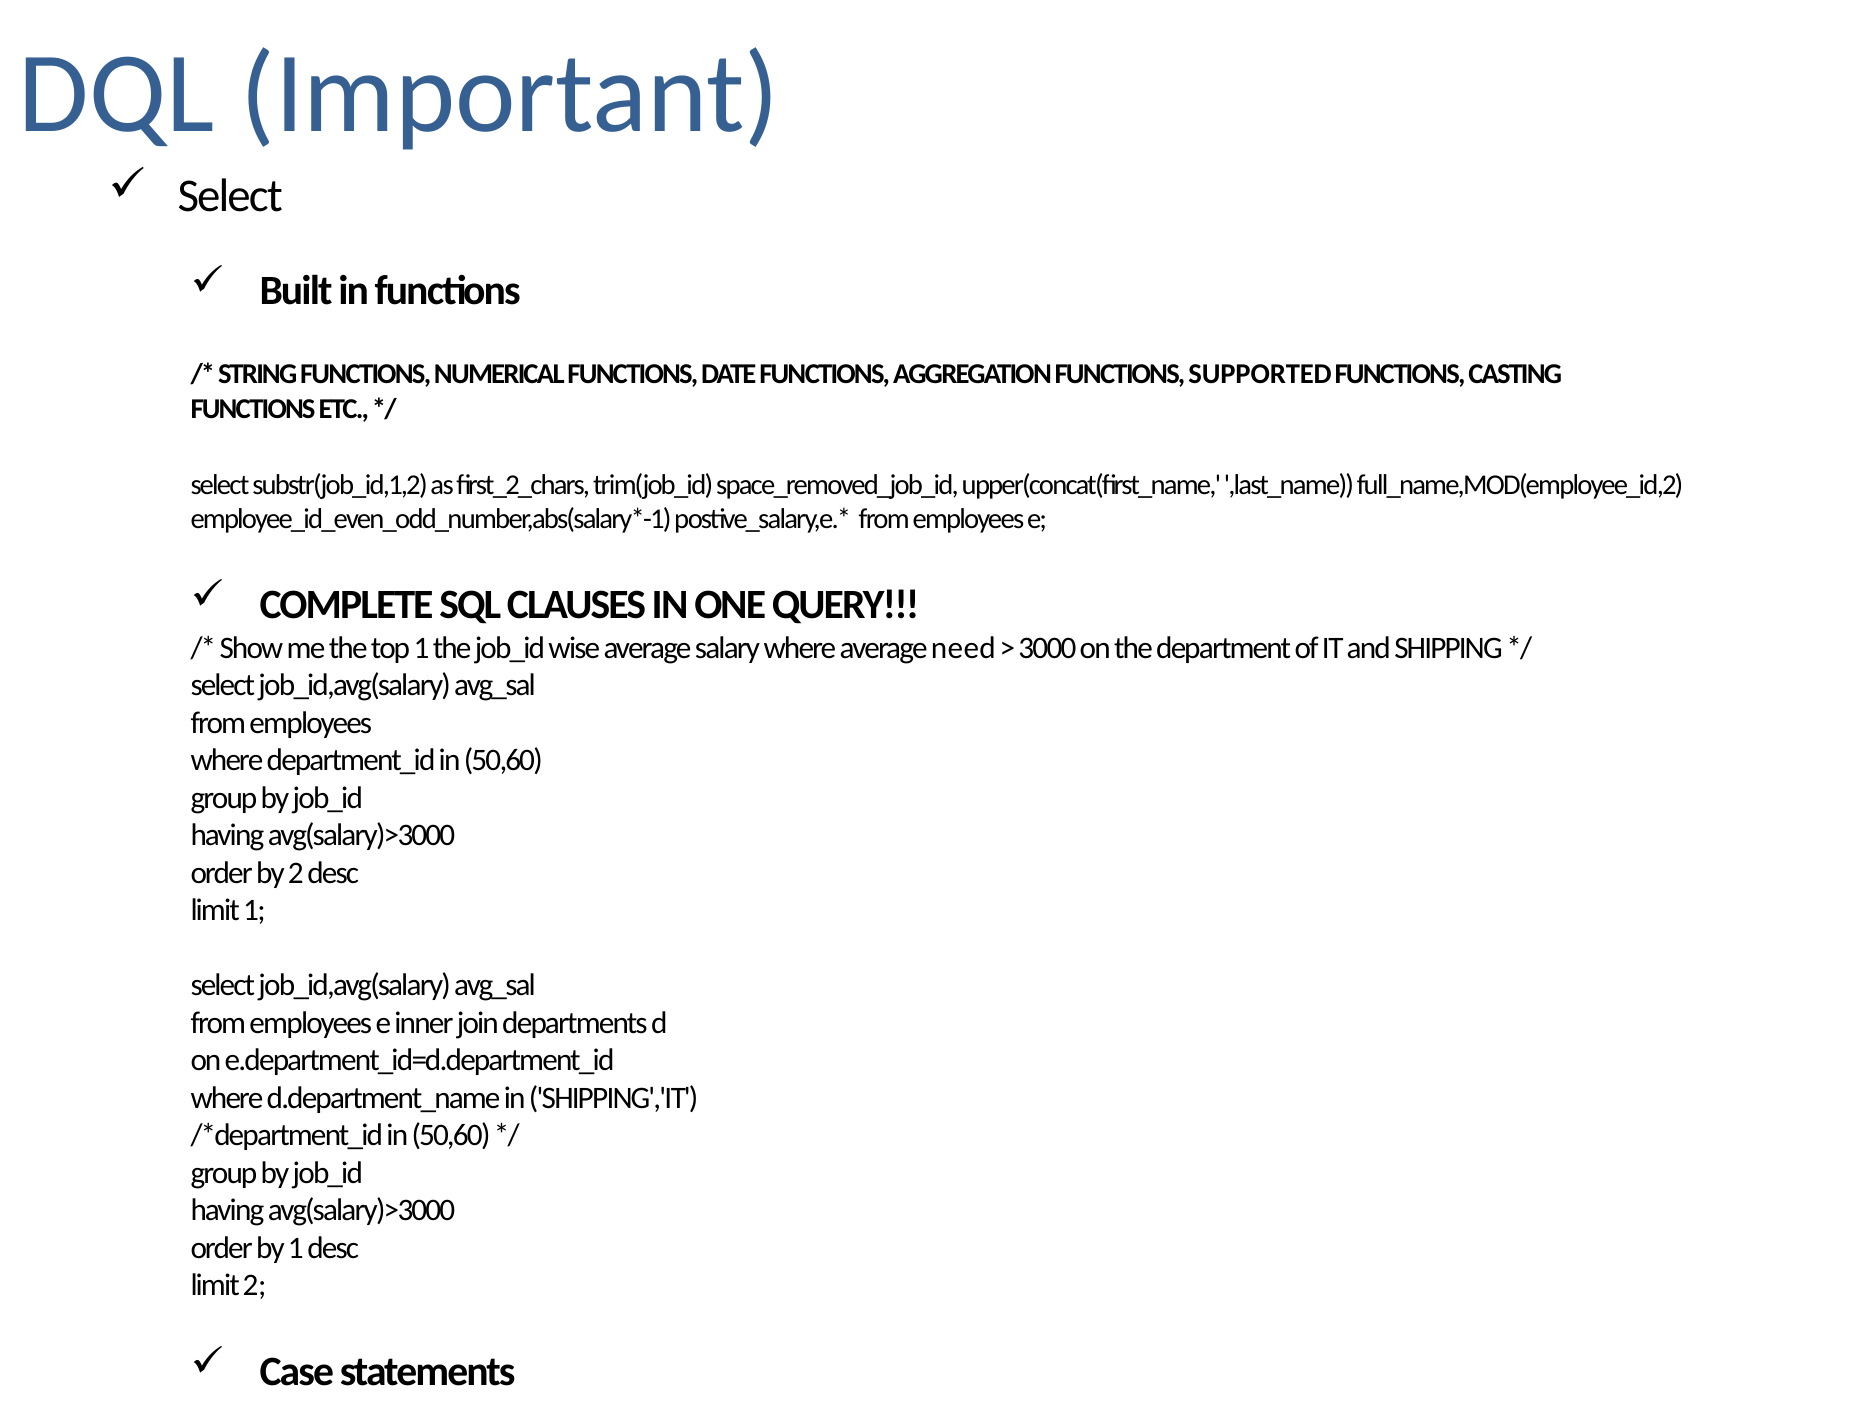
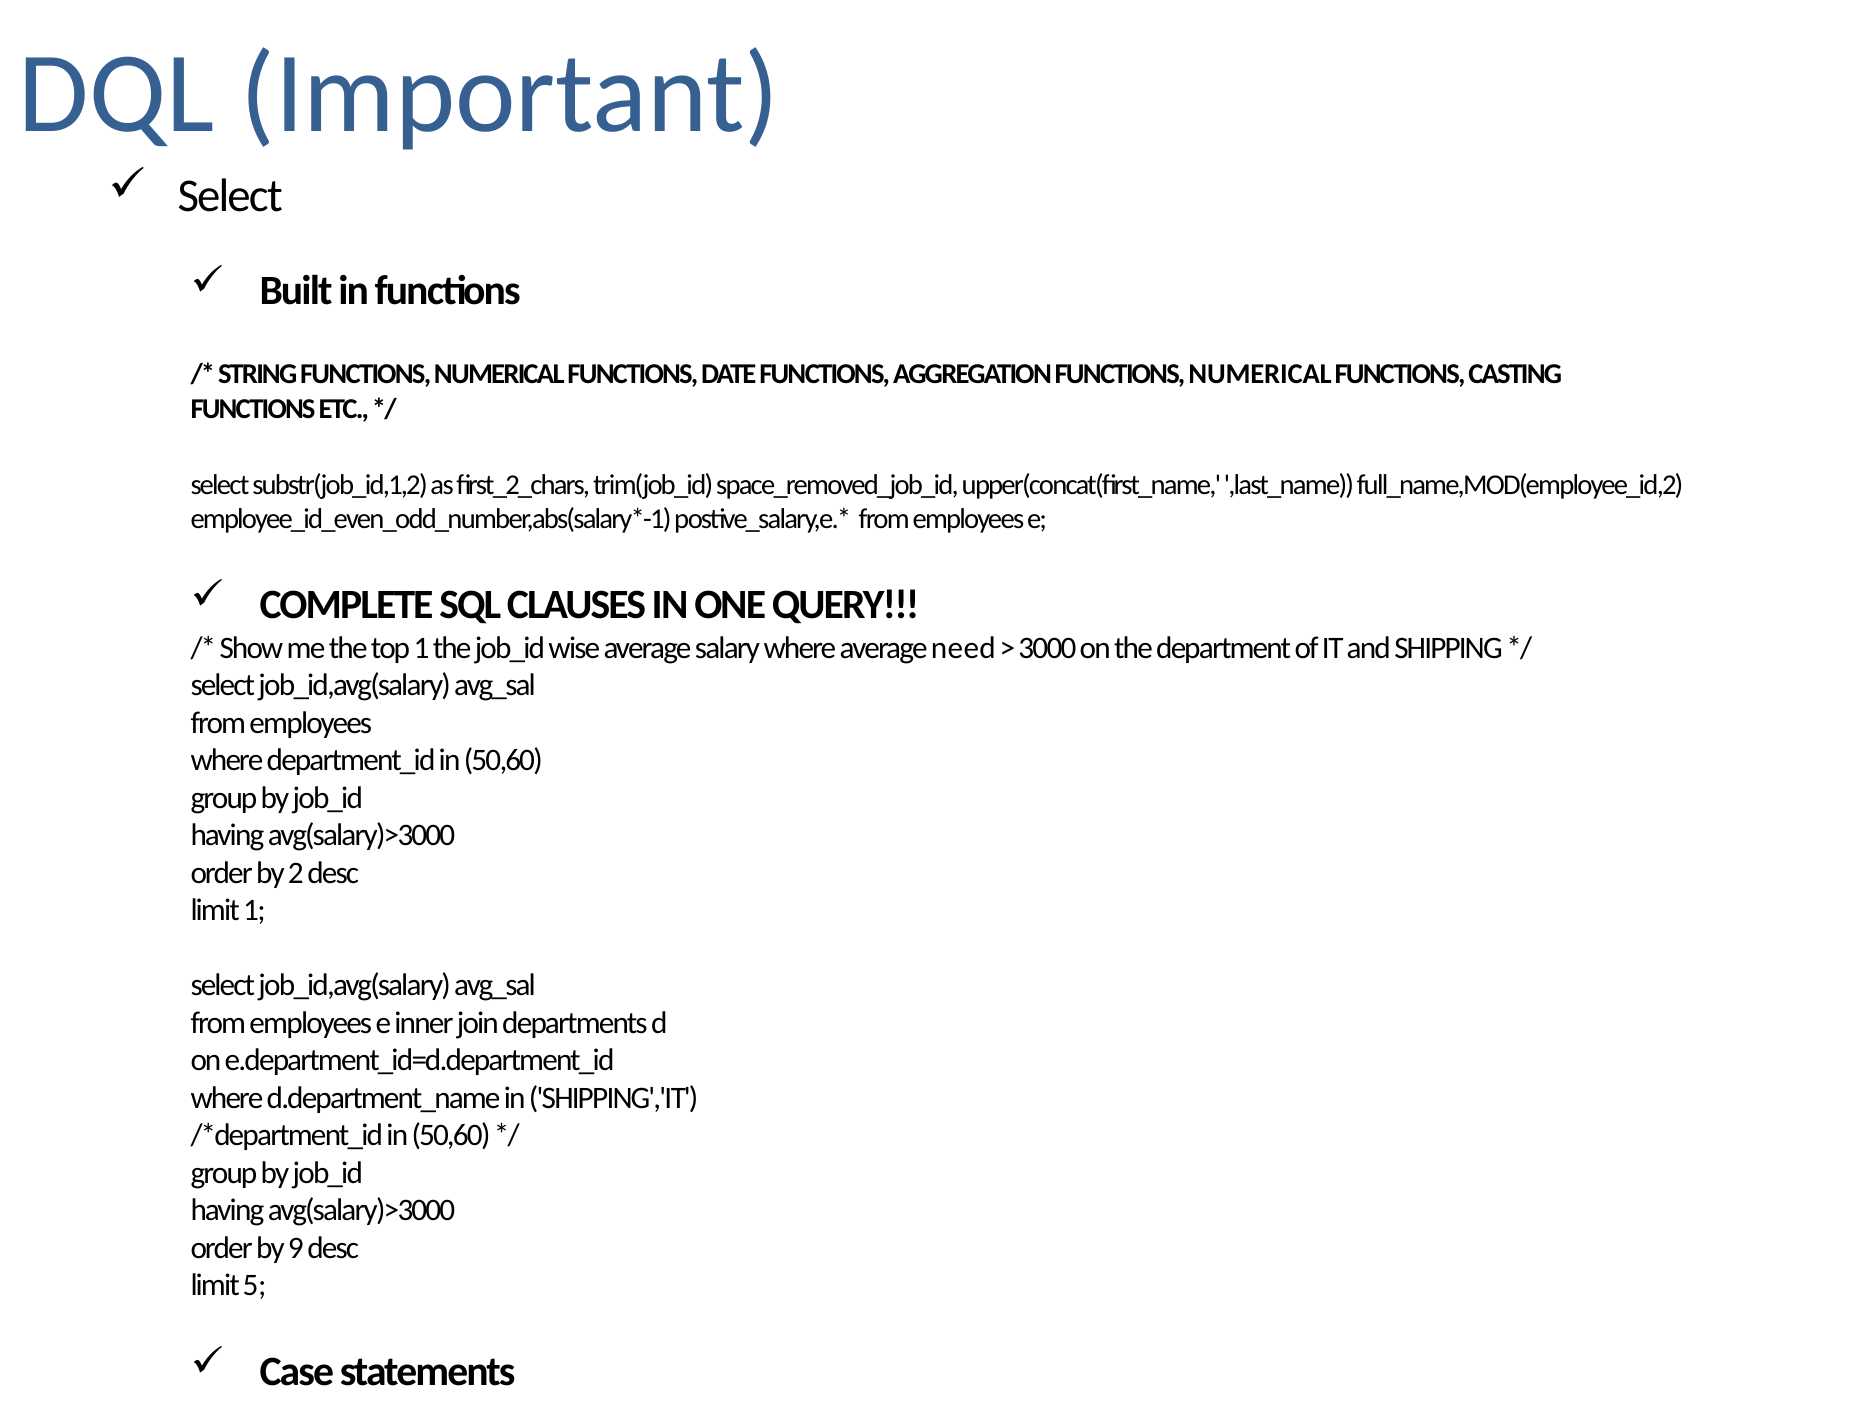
AGGREGATION FUNCTIONS SUPPORTED: SUPPORTED -> NUMERICAL (1260, 374)
by 1: 1 -> 9 (296, 1247)
limit 2: 2 -> 5 (255, 1285)
